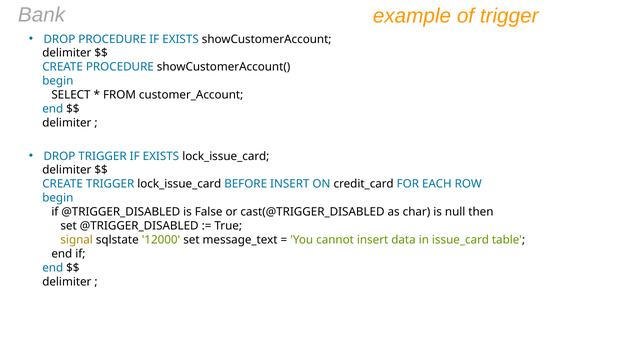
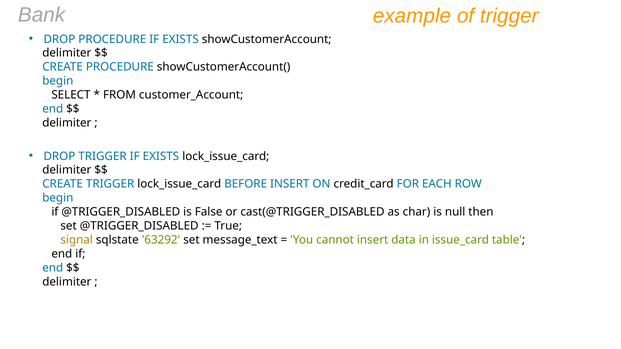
12000: 12000 -> 63292 (161, 240)
